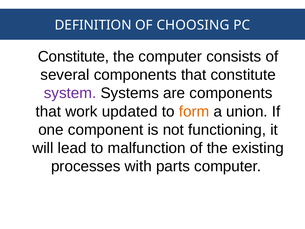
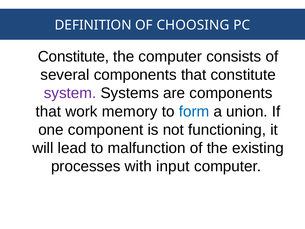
updated: updated -> memory (130, 111)
form colour: orange -> blue (194, 111)
parts: parts -> input (173, 166)
